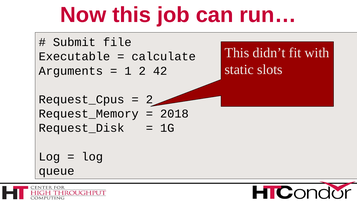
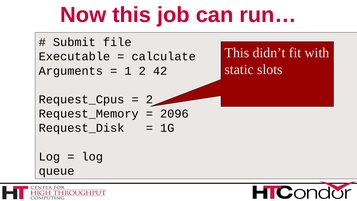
2018: 2018 -> 2096 (174, 114)
